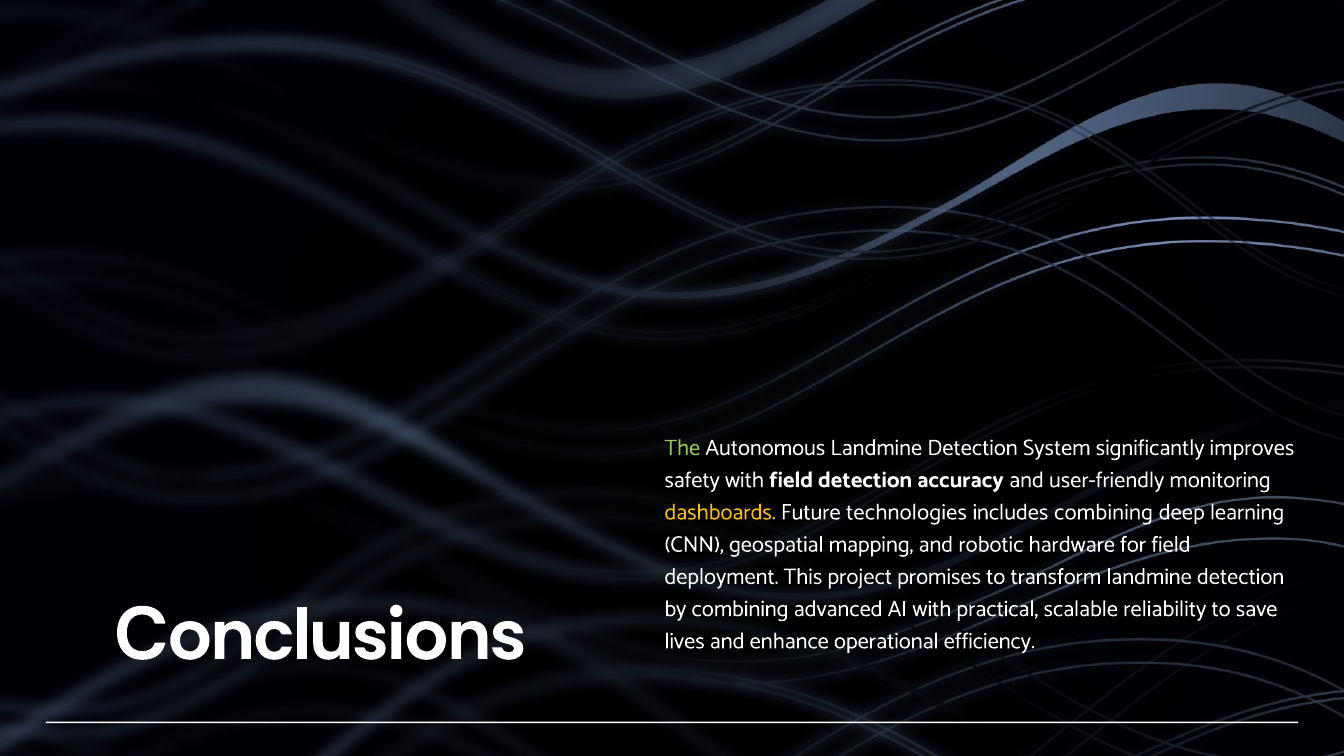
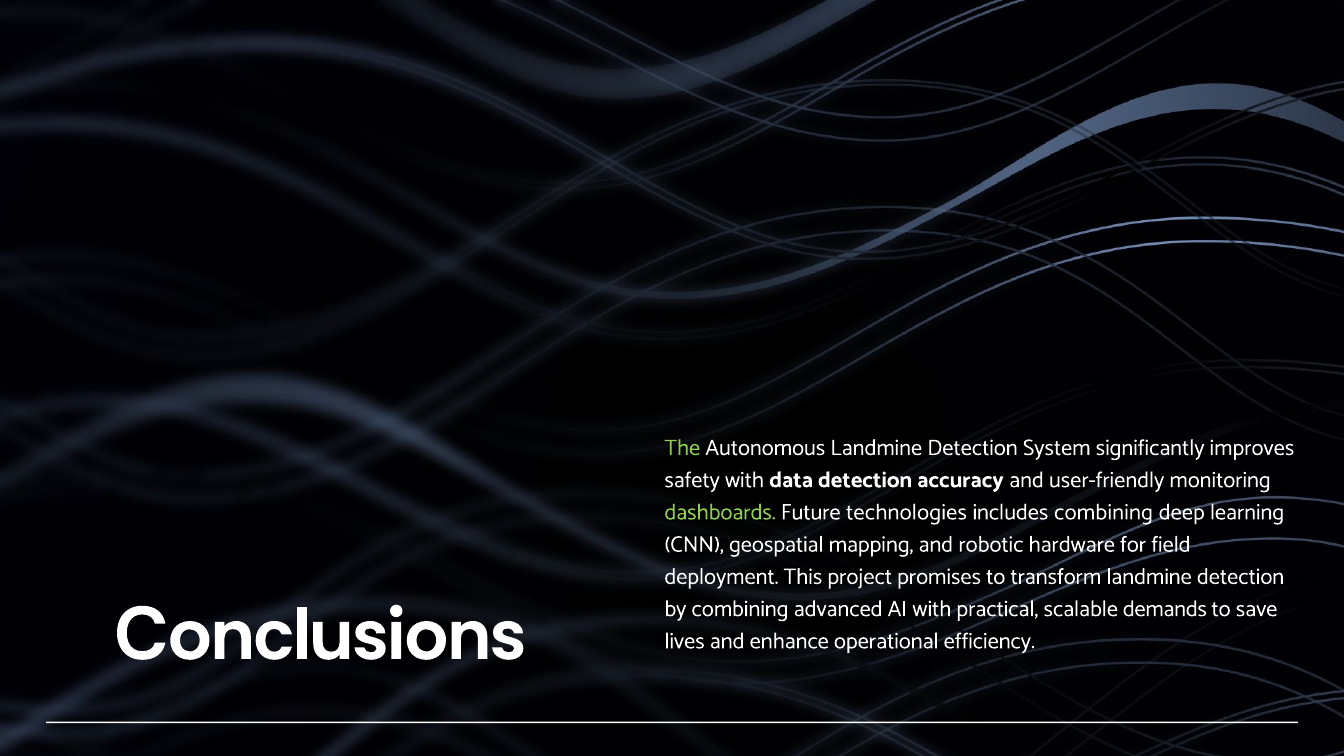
with field: field -> data (791, 480)
dashboards colour: yellow -> light green (720, 512)
reliability: reliability -> demands (1165, 609)
